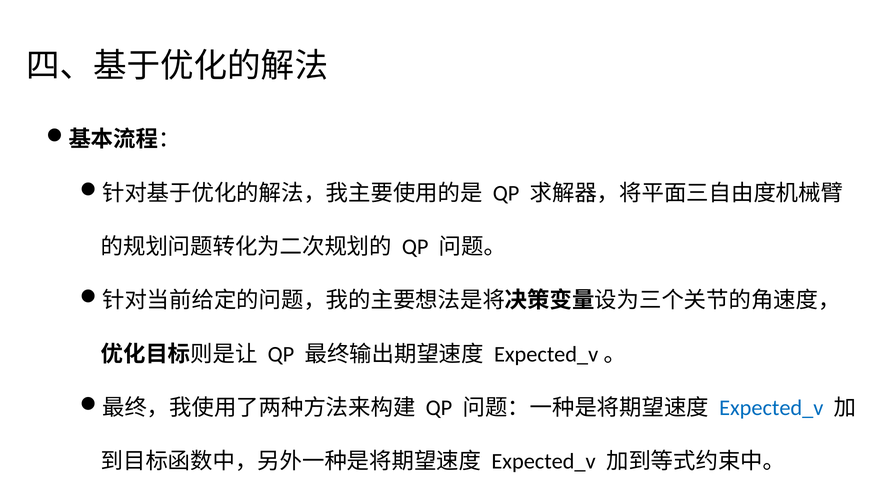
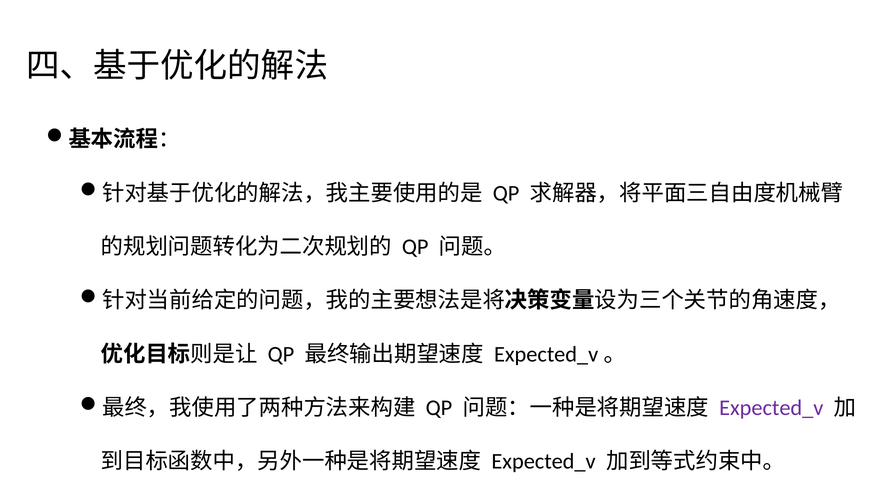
Expected_v colour: blue -> purple (771, 408)
